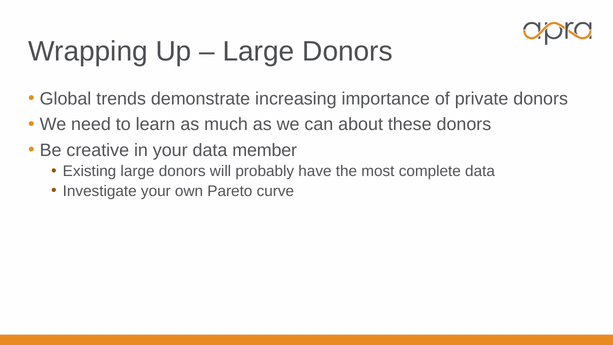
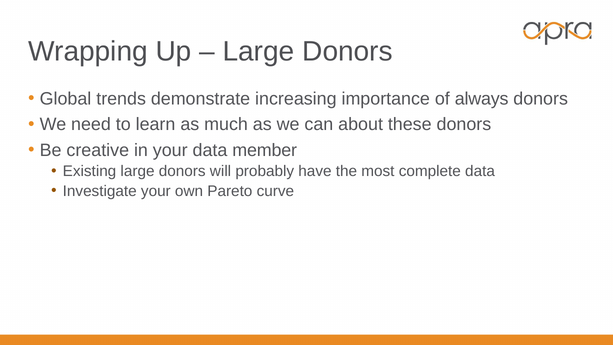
private: private -> always (482, 99)
